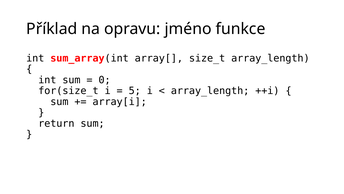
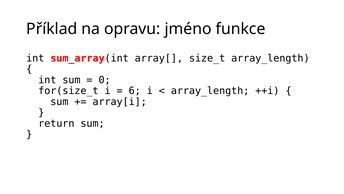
5: 5 -> 6 (135, 91)
